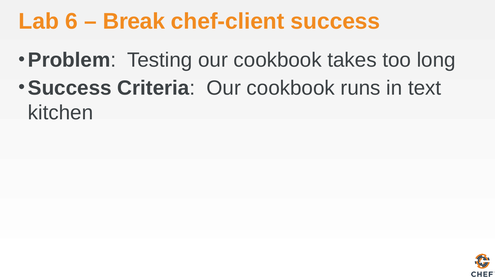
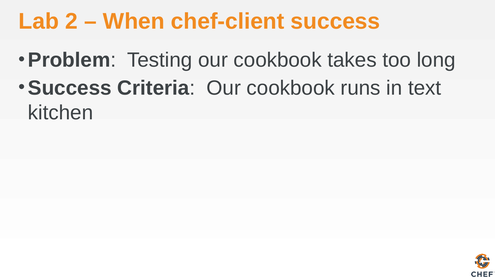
6: 6 -> 2 (71, 21)
Break: Break -> When (134, 21)
